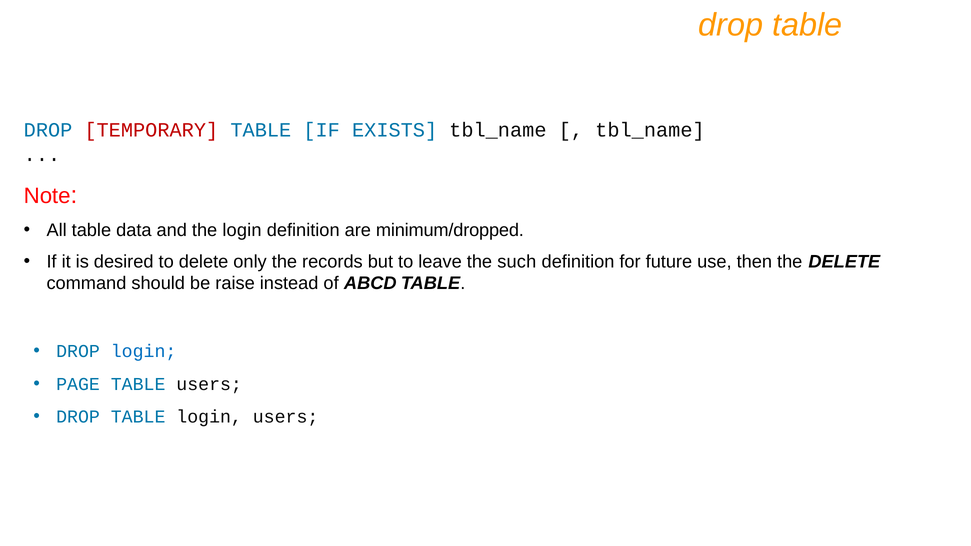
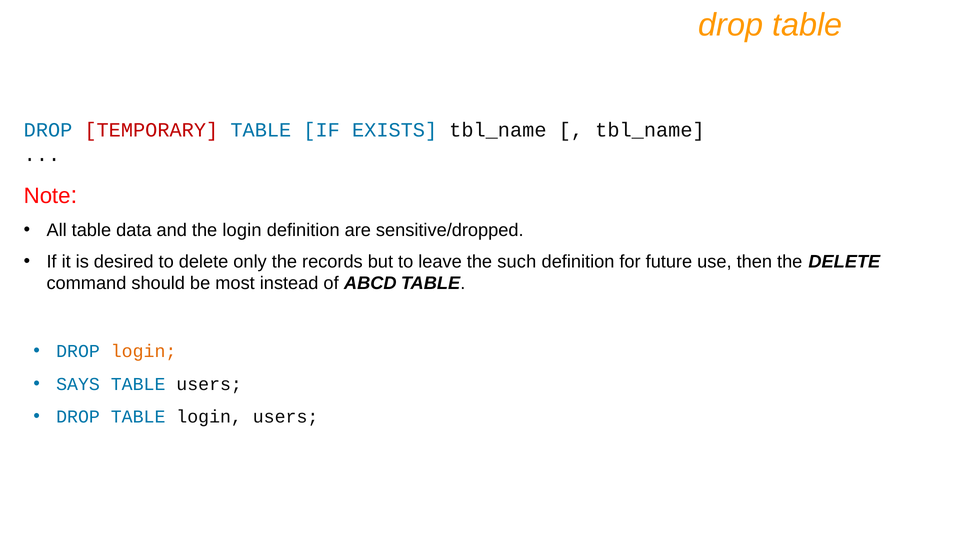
minimum/dropped: minimum/dropped -> sensitive/dropped (450, 230)
raise: raise -> most (235, 284)
login colour: blue -> orange (144, 351)
PAGE: PAGE -> SAYS (78, 384)
